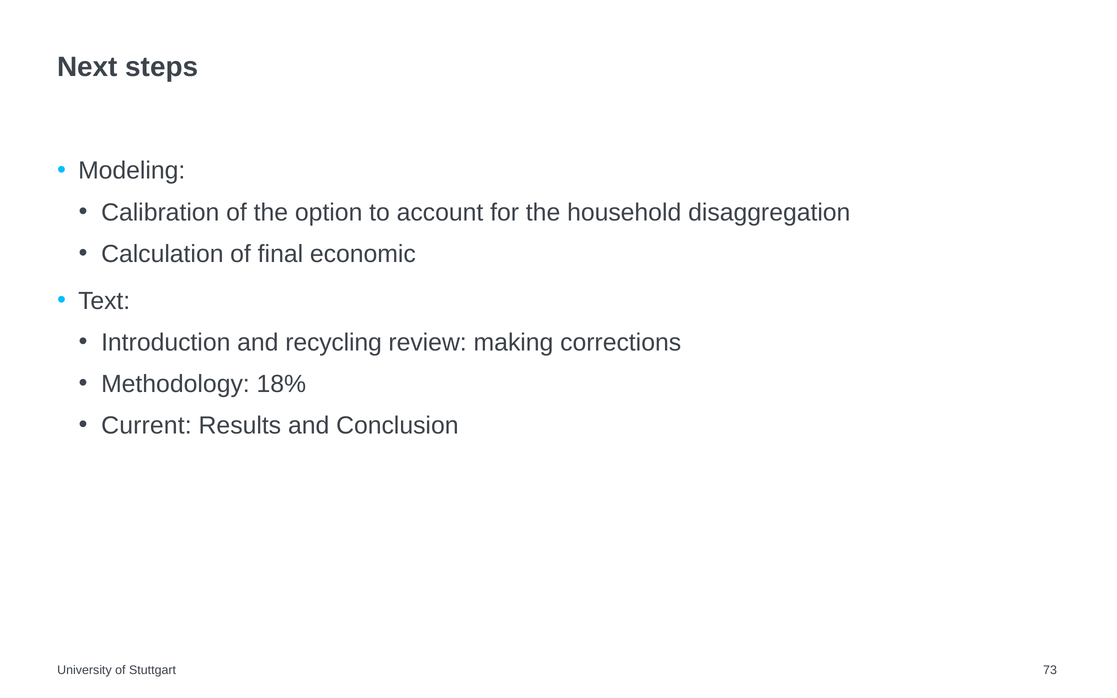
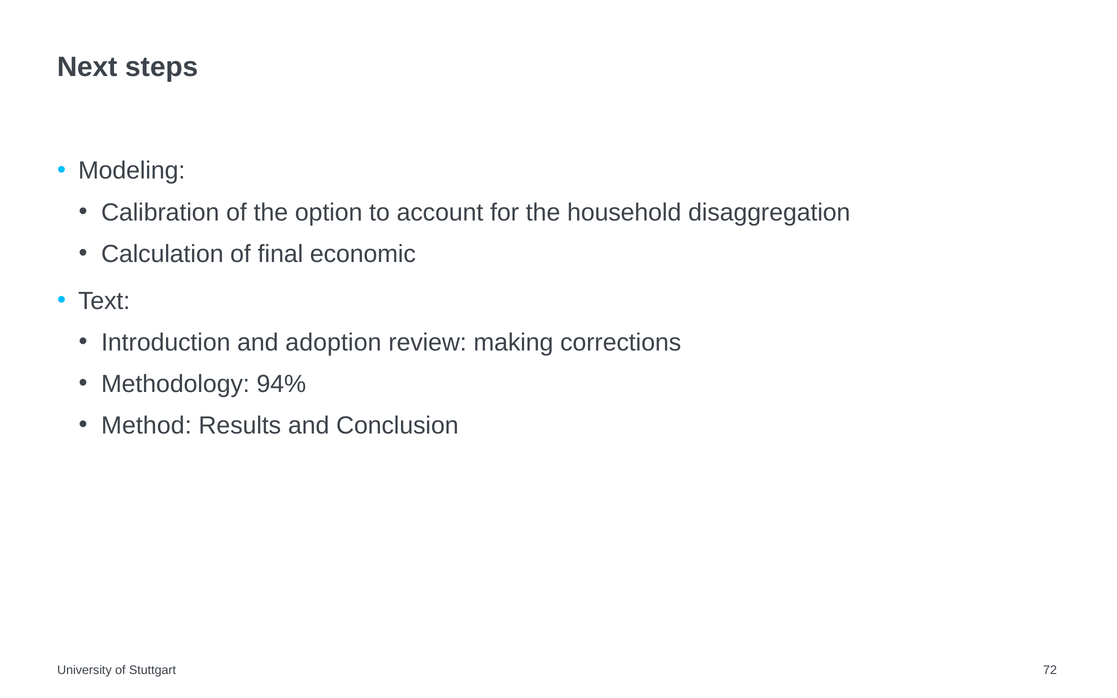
recycling: recycling -> adoption (333, 343)
18%: 18% -> 94% (281, 384)
Current: Current -> Method (146, 426)
73: 73 -> 72 (1050, 670)
